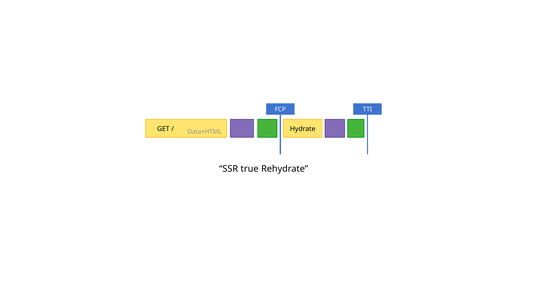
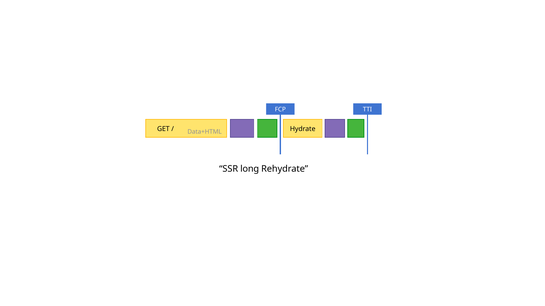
true: true -> long (250, 169)
